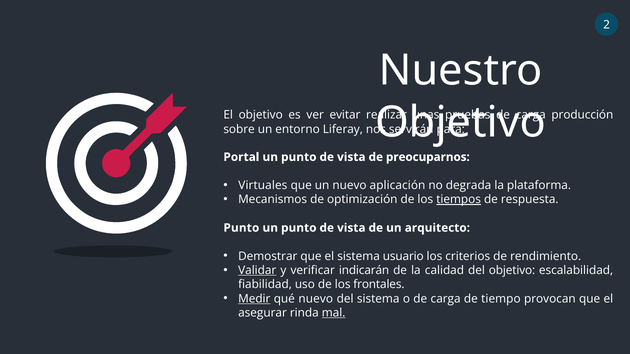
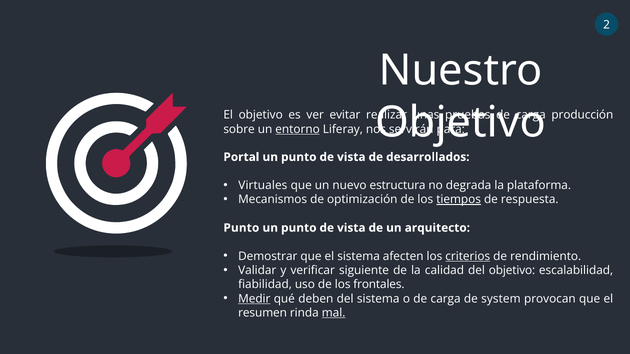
entorno underline: none -> present (298, 129)
preocuparnos: preocuparnos -> desarrollados (428, 157)
aplicación: aplicación -> estructura (398, 186)
usuario: usuario -> afecten (403, 256)
criterios underline: none -> present (468, 256)
Validar underline: present -> none (257, 271)
indicarán: indicarán -> siguiente (364, 271)
qué nuevo: nuevo -> deben (316, 299)
tiempo: tiempo -> system (501, 299)
asegurar: asegurar -> resumen (263, 313)
